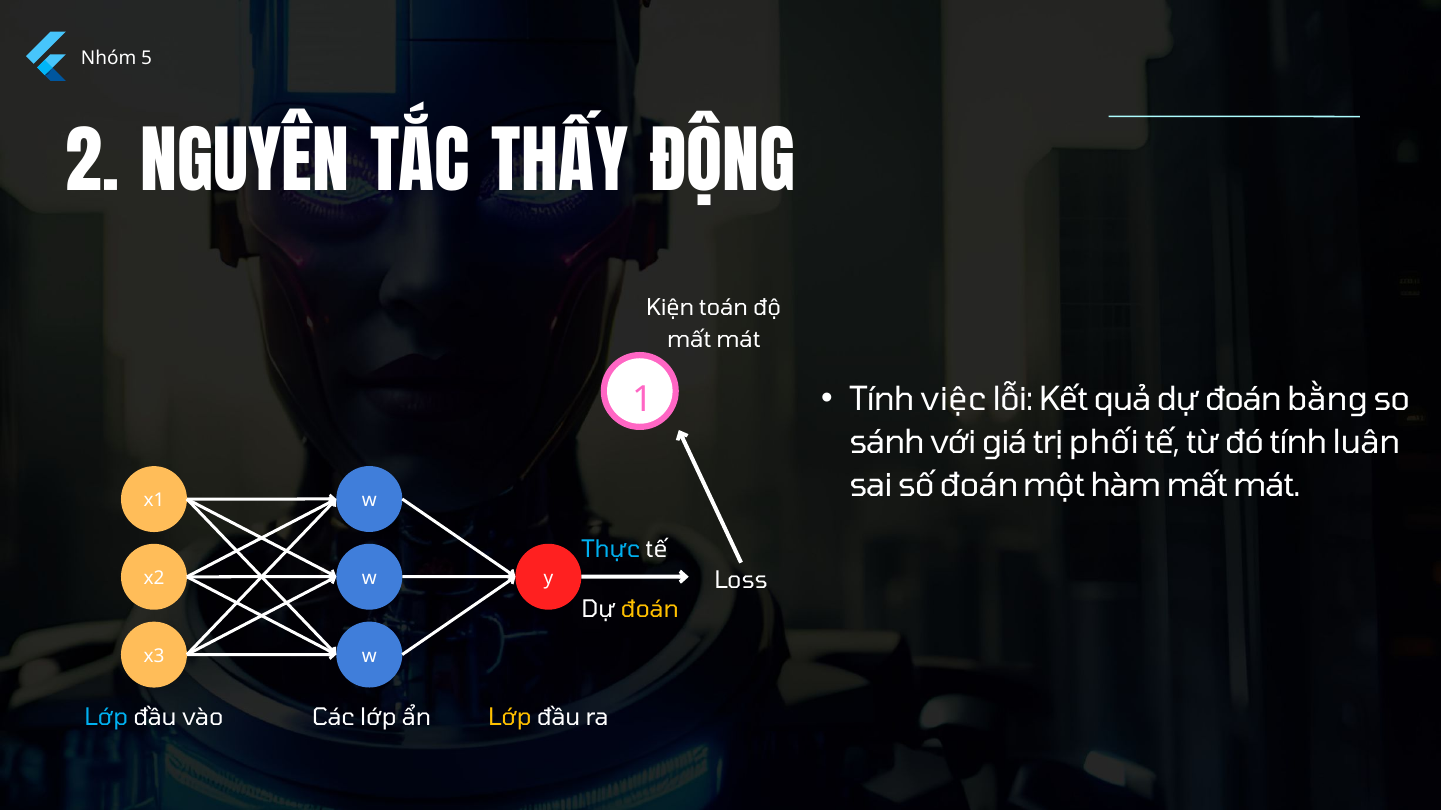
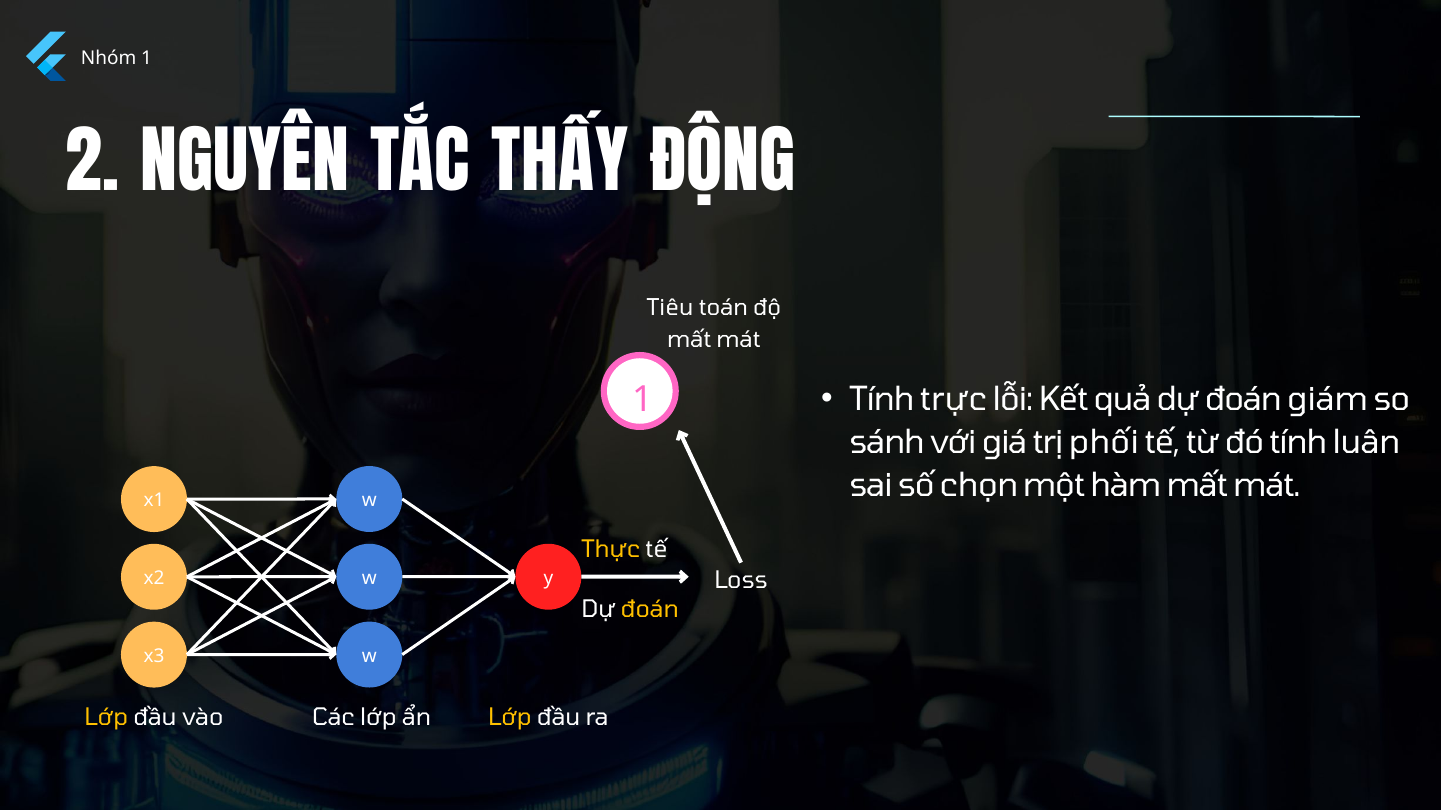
Nhóm 5: 5 -> 1 (147, 58)
Kiện: Kiện -> Tiêu (670, 308)
việc: việc -> trực (953, 400)
bằng: bằng -> giám (1328, 400)
số đoán: đoán -> chọn (979, 486)
Thực colour: light blue -> yellow (611, 550)
Lớp colour: light blue -> yellow (106, 718)
